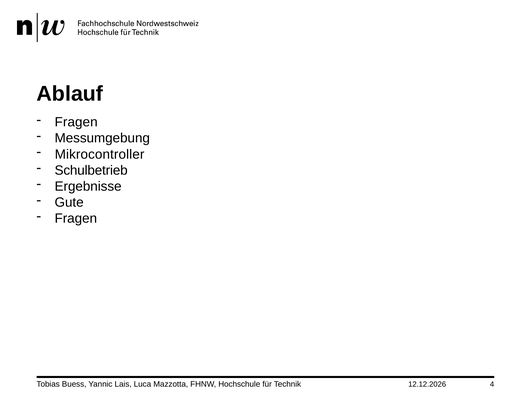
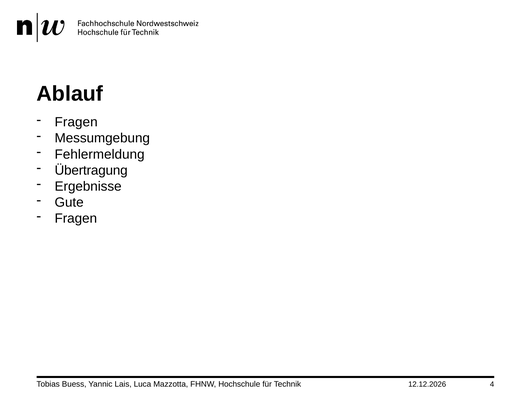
Mikrocontroller: Mikrocontroller -> Fehlermeldung (100, 154)
Schulbetrieb: Schulbetrieb -> Übertragung (91, 170)
